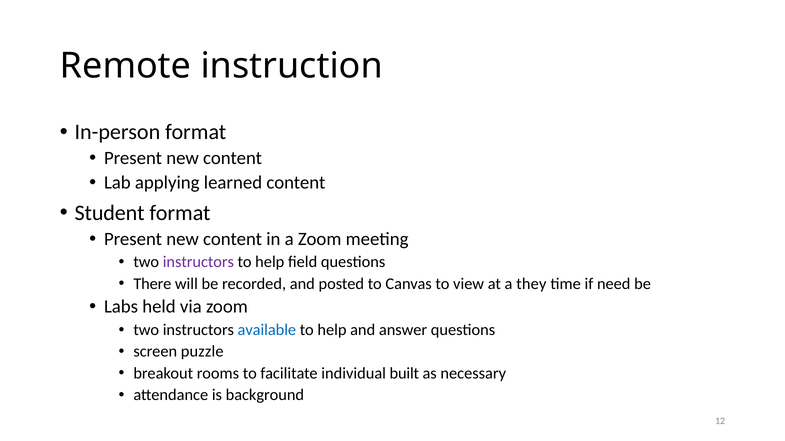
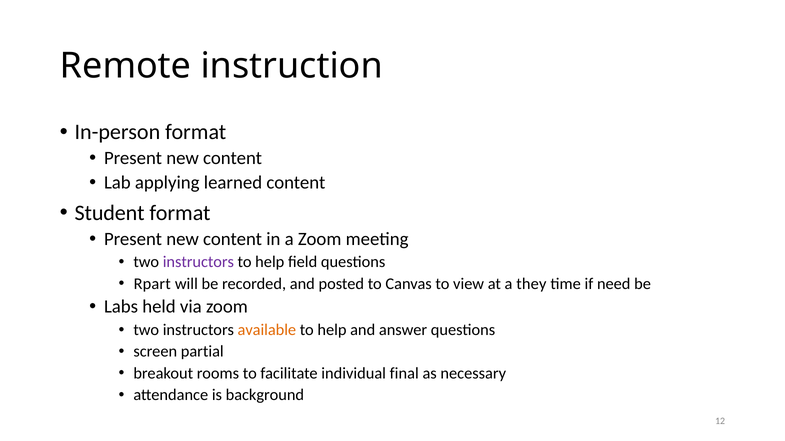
There: There -> Rpart (152, 284)
available colour: blue -> orange (267, 330)
puzzle: puzzle -> partial (202, 352)
built: built -> final (404, 374)
